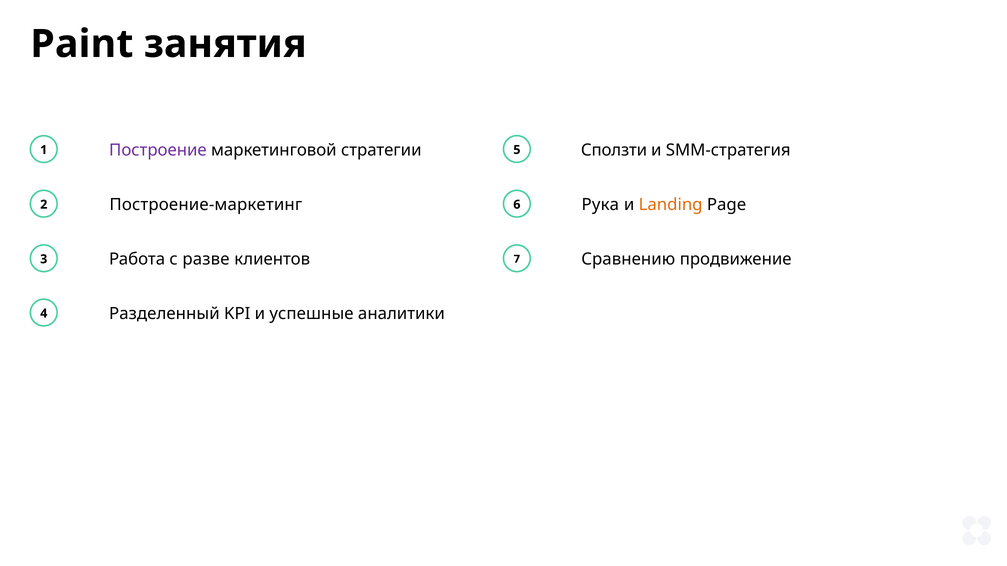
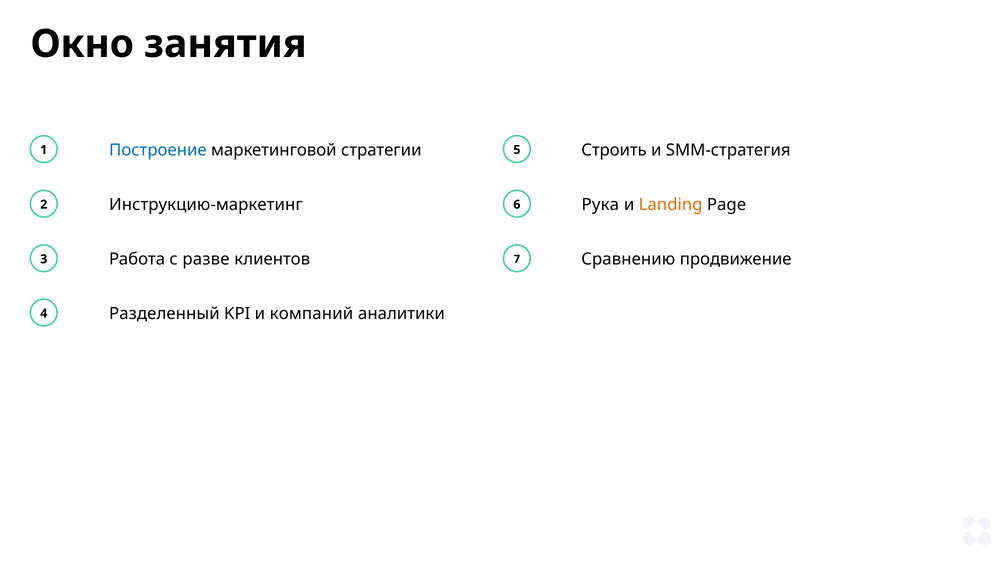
Paint: Paint -> Окно (82, 44)
Построение colour: purple -> blue (158, 150)
Сползти: Сползти -> Строить (614, 150)
Построение-маркетинг: Построение-маркетинг -> Инструкцию-маркетинг (206, 205)
успешные: успешные -> компаний (311, 314)
